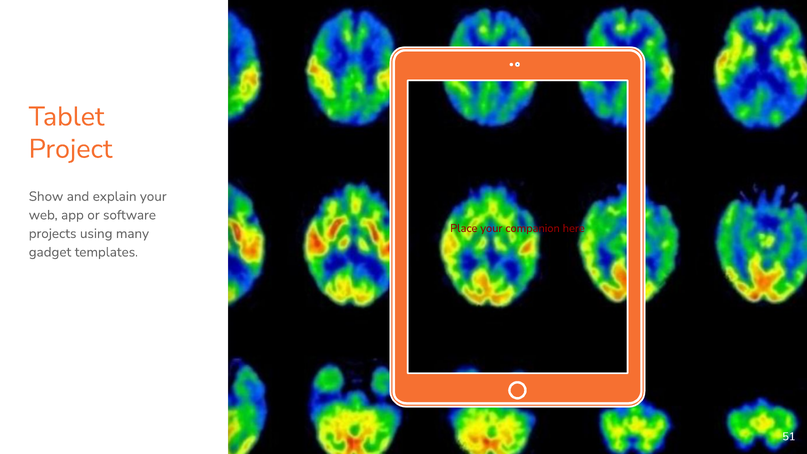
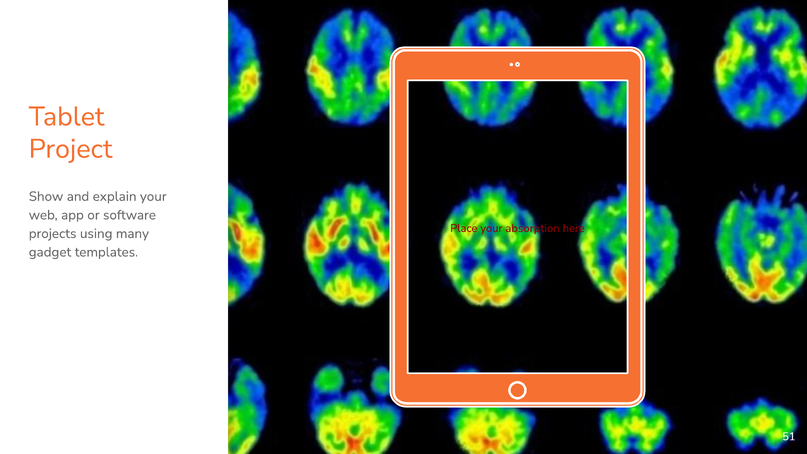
companion: companion -> absorption (533, 228)
